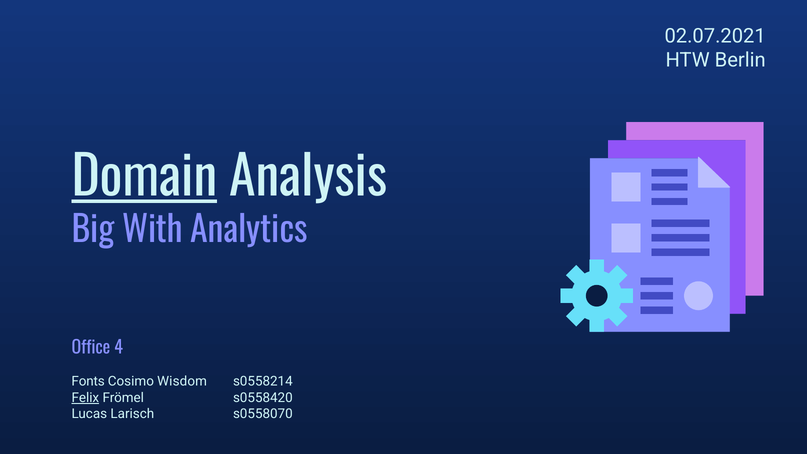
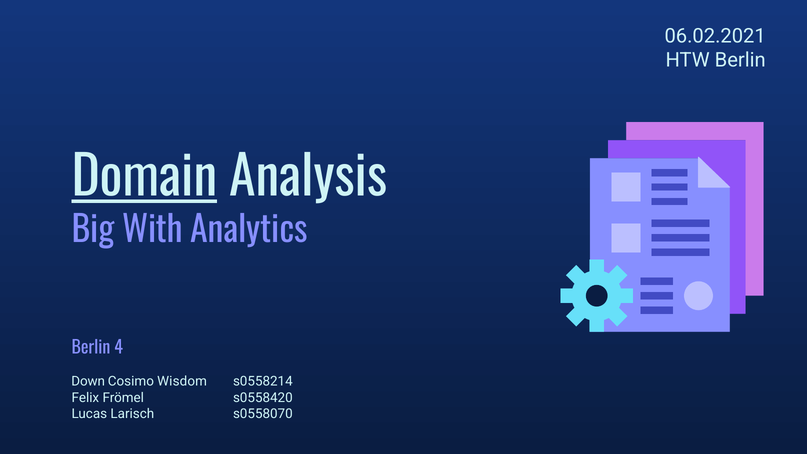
02.07.2021: 02.07.2021 -> 06.02.2021 (715, 36)
Office: Office -> Berlin (91, 348)
Fonts: Fonts -> Down (88, 381)
Felix underline: present -> none (85, 398)
